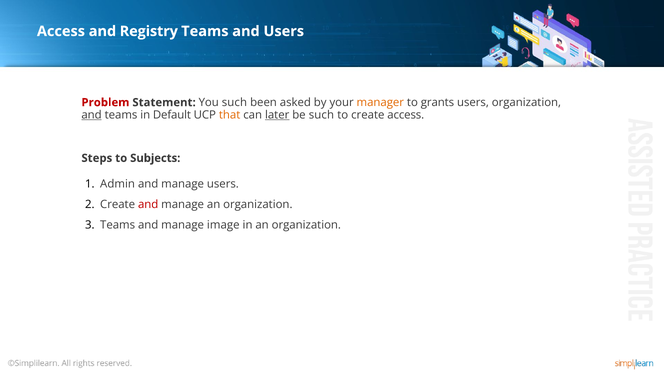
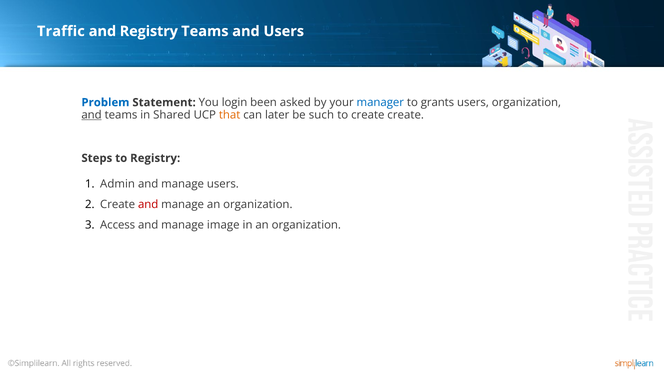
Access: Access -> Traffic (61, 31)
Problem colour: red -> blue (105, 103)
You such: such -> login (235, 103)
manager colour: orange -> blue (380, 103)
Default: Default -> Shared (172, 115)
later underline: present -> none (277, 115)
create access: access -> create (406, 115)
to Subjects: Subjects -> Registry (155, 158)
Teams: Teams -> Access (118, 225)
